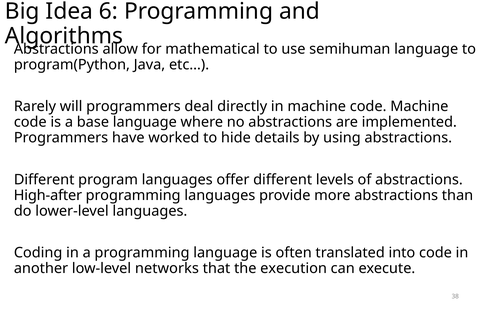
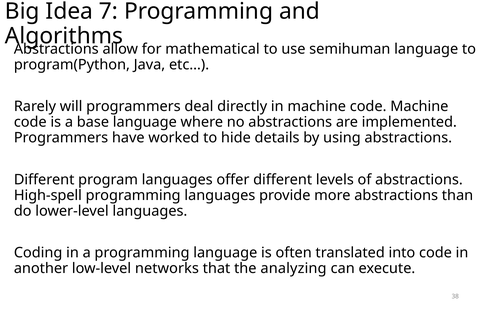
6: 6 -> 7 (109, 11)
High-after: High-after -> High-spell (48, 195)
execution: execution -> analyzing (294, 269)
